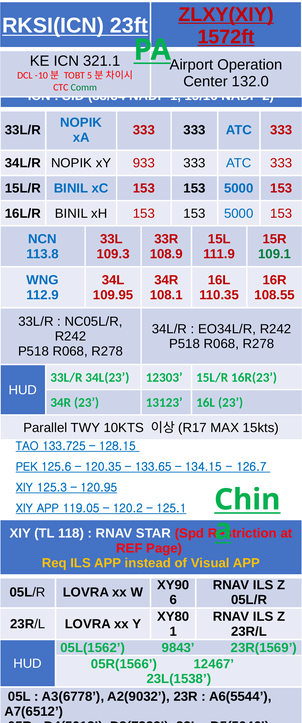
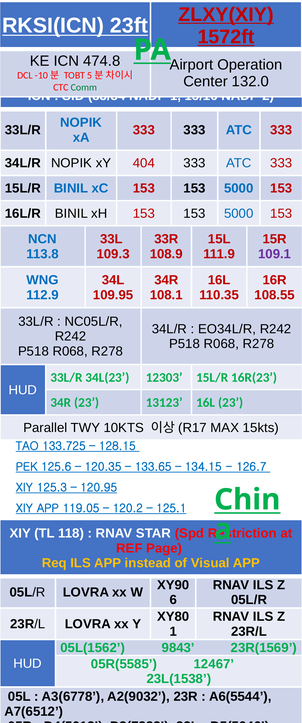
321.1: 321.1 -> 474.8 (102, 61)
933: 933 -> 404 (144, 163)
109.1 colour: green -> purple (275, 254)
05R(1566: 05R(1566 -> 05R(5585 (124, 664)
